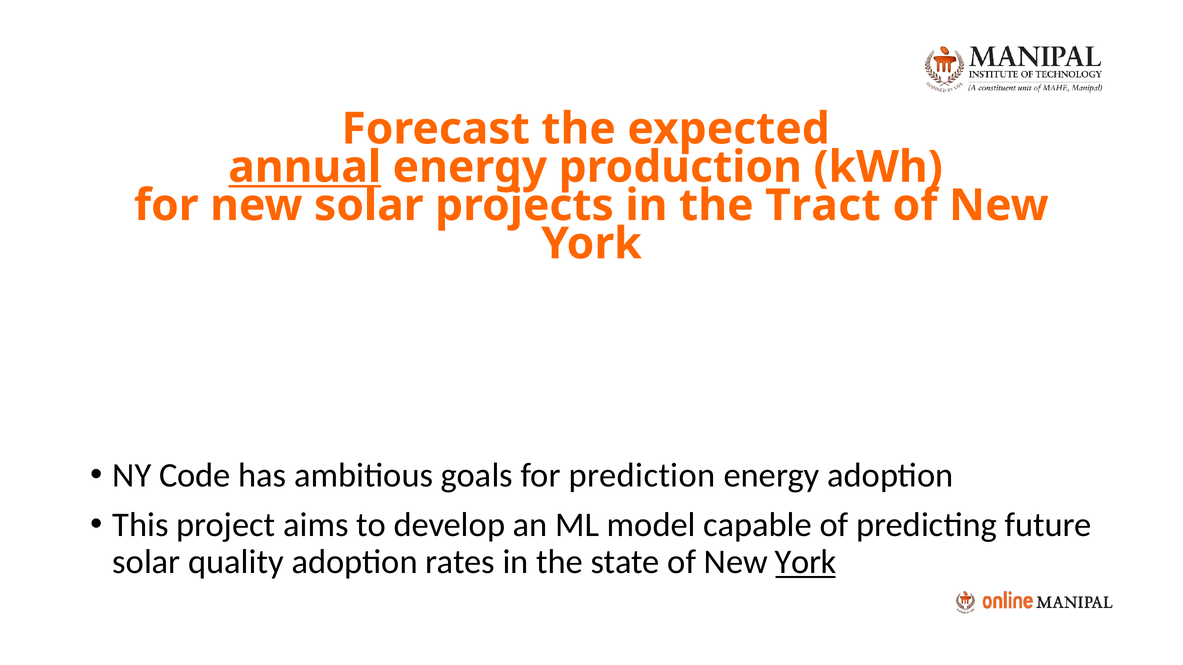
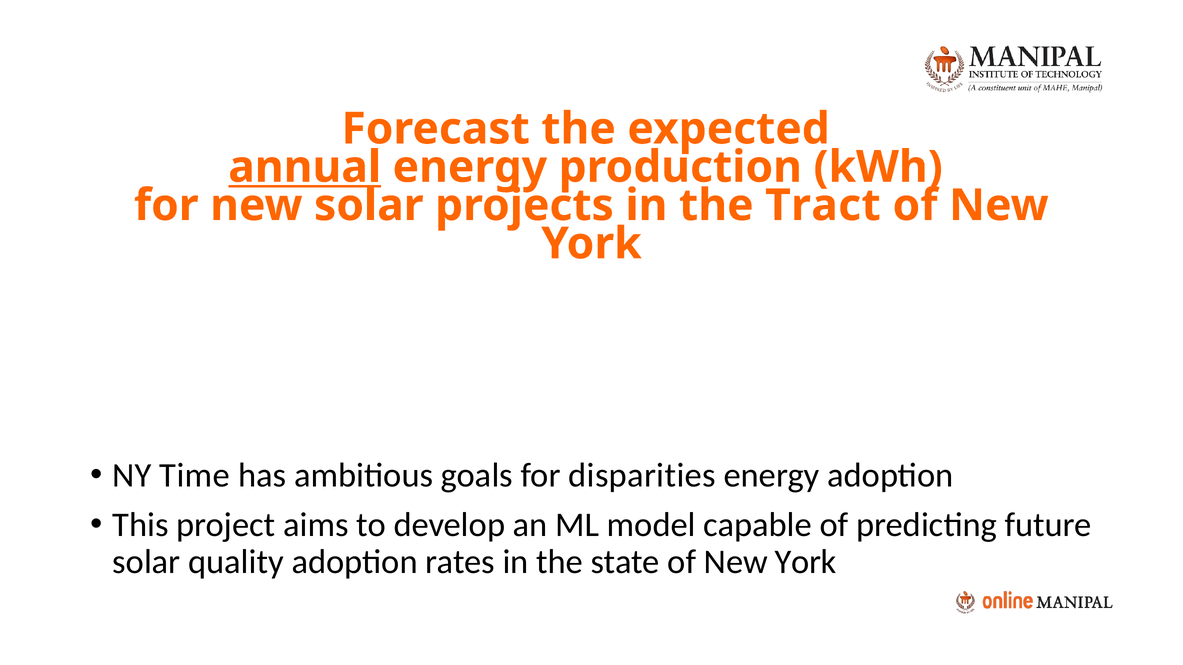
Code: Code -> Time (195, 476)
prediction: prediction -> disparities (642, 476)
York underline: present -> none (806, 562)
